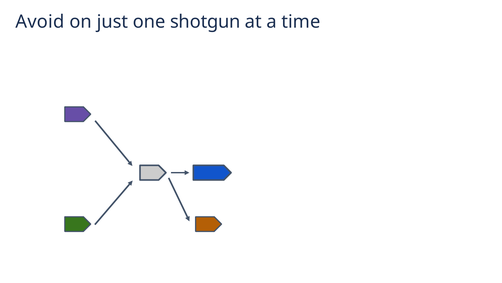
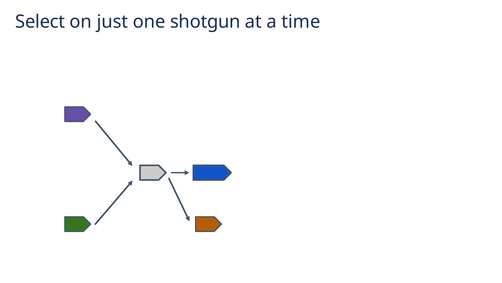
Avoid: Avoid -> Select (40, 22)
